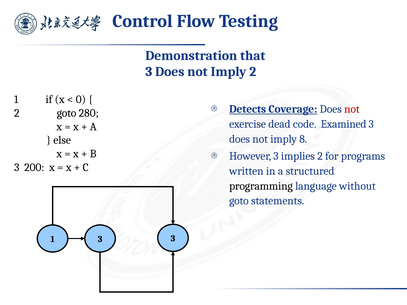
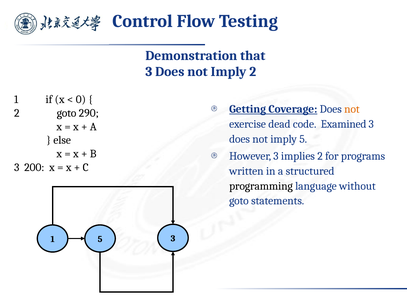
Detects: Detects -> Getting (248, 109)
not colour: red -> orange (352, 109)
280: 280 -> 290 (89, 113)
imply 8: 8 -> 5 (303, 139)
1 3: 3 -> 5 (100, 239)
